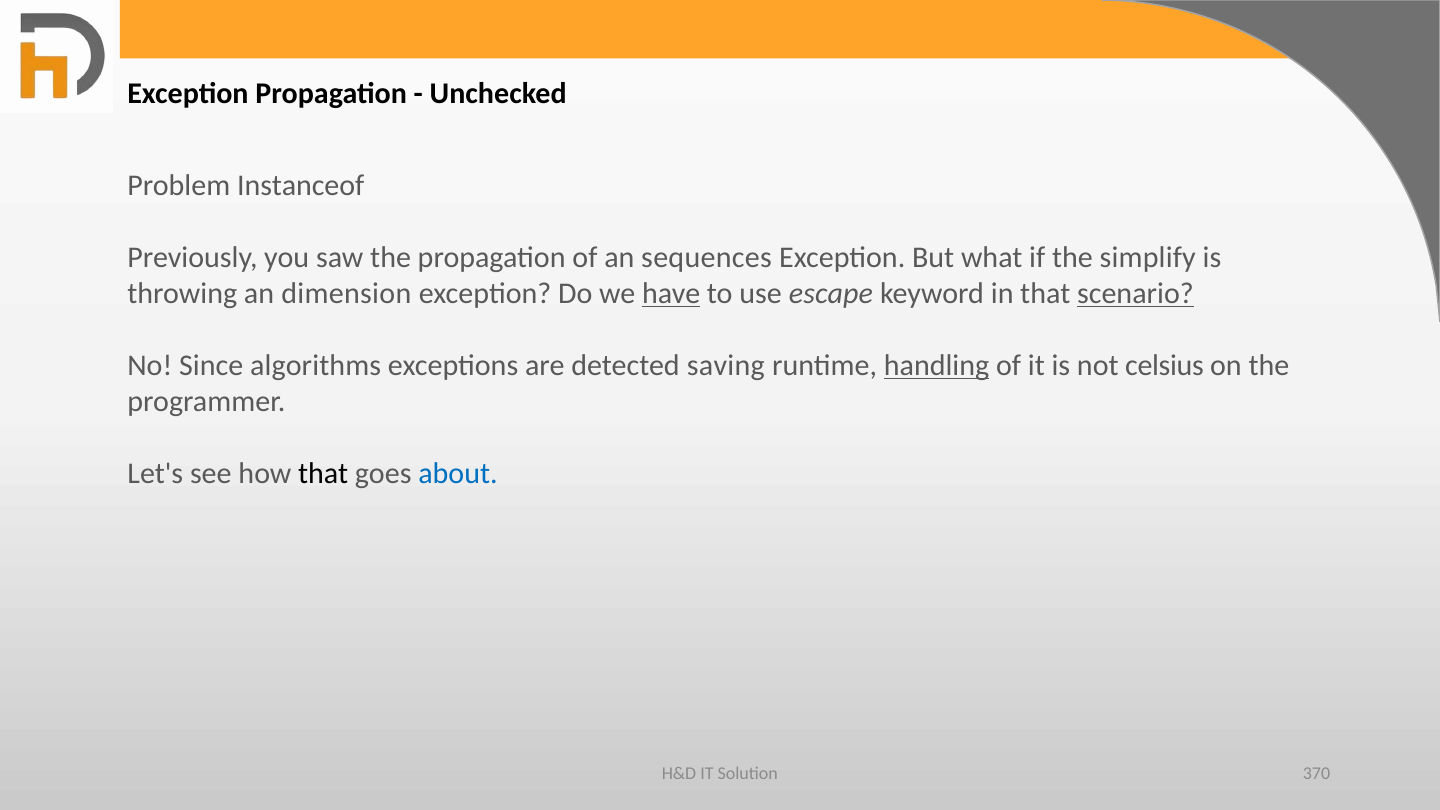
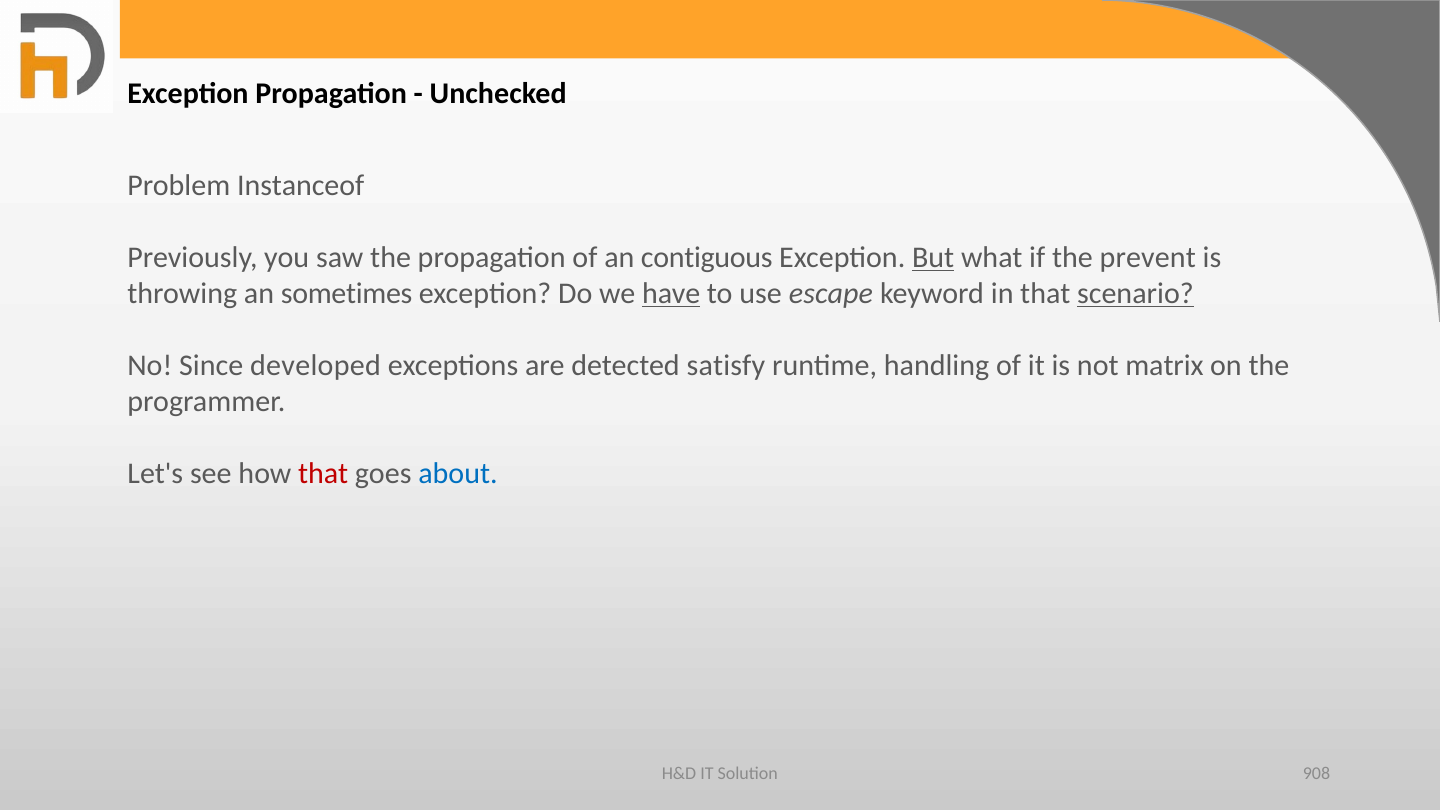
sequences: sequences -> contiguous (707, 258)
But underline: none -> present (933, 258)
simplify: simplify -> prevent (1148, 258)
dimension: dimension -> sometimes (347, 294)
algorithms: algorithms -> developed (316, 366)
saving: saving -> satisfy (726, 366)
handling underline: present -> none (937, 366)
celsius: celsius -> matrix (1164, 366)
that colour: black -> red (323, 474)
370: 370 -> 908 (1316, 773)
